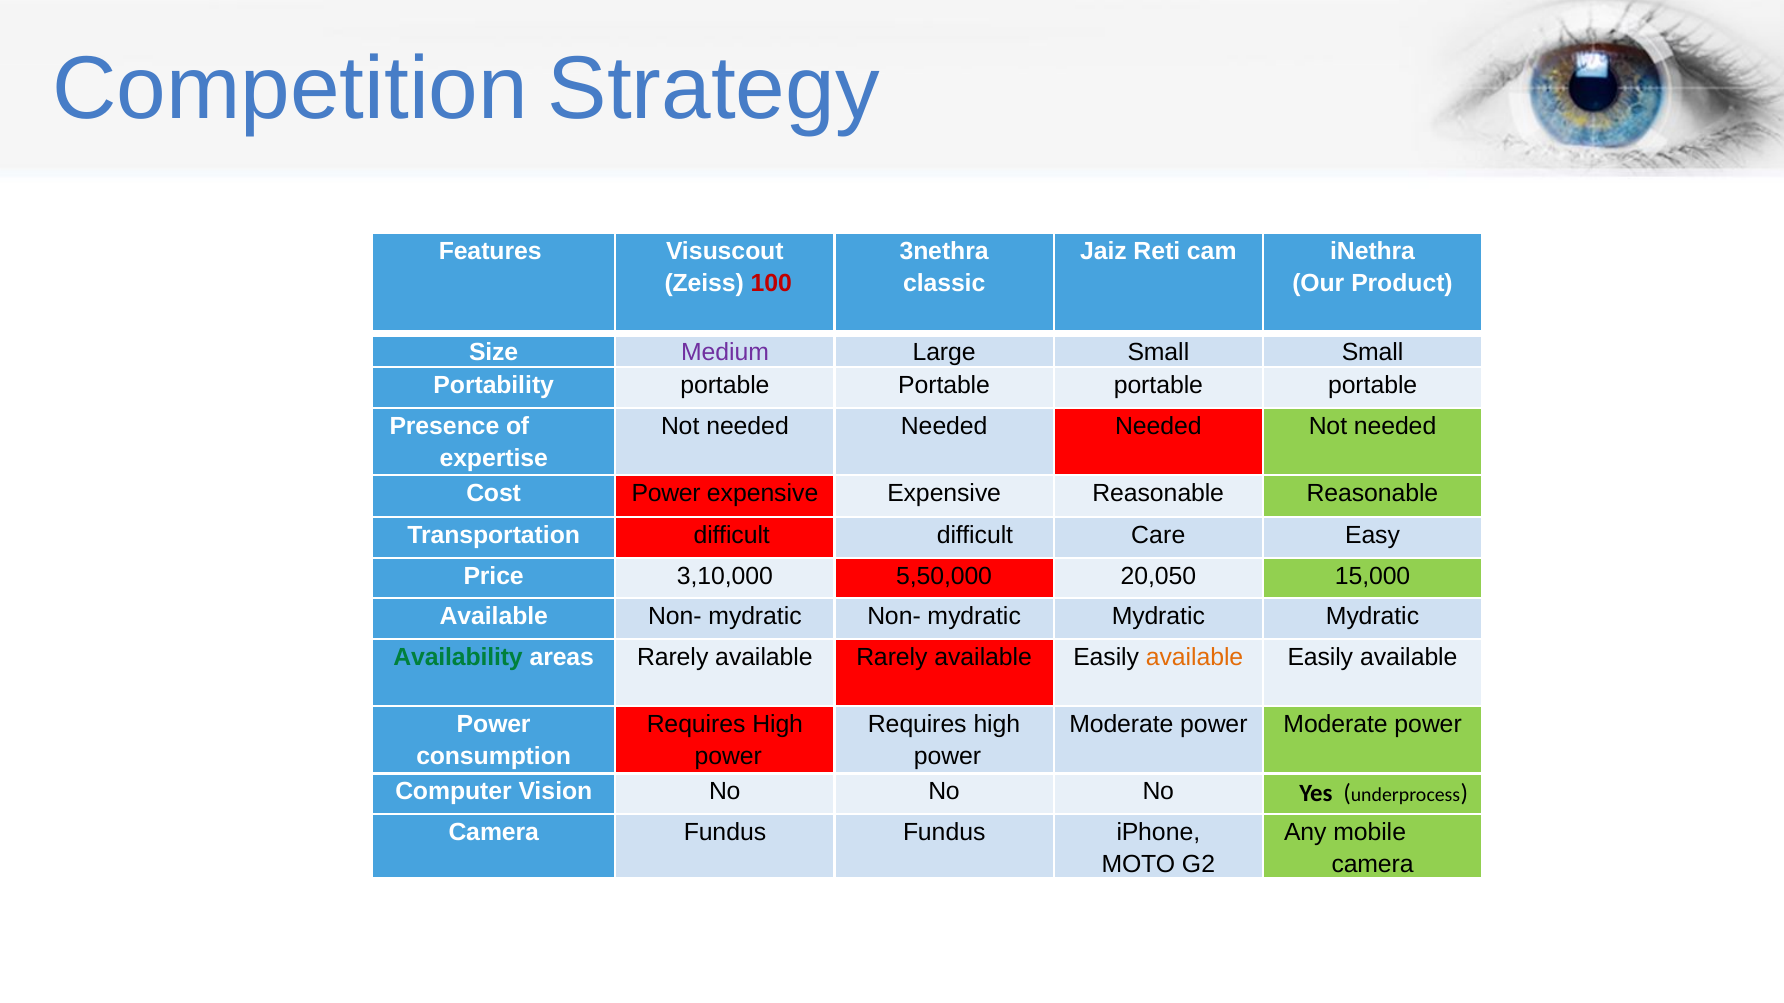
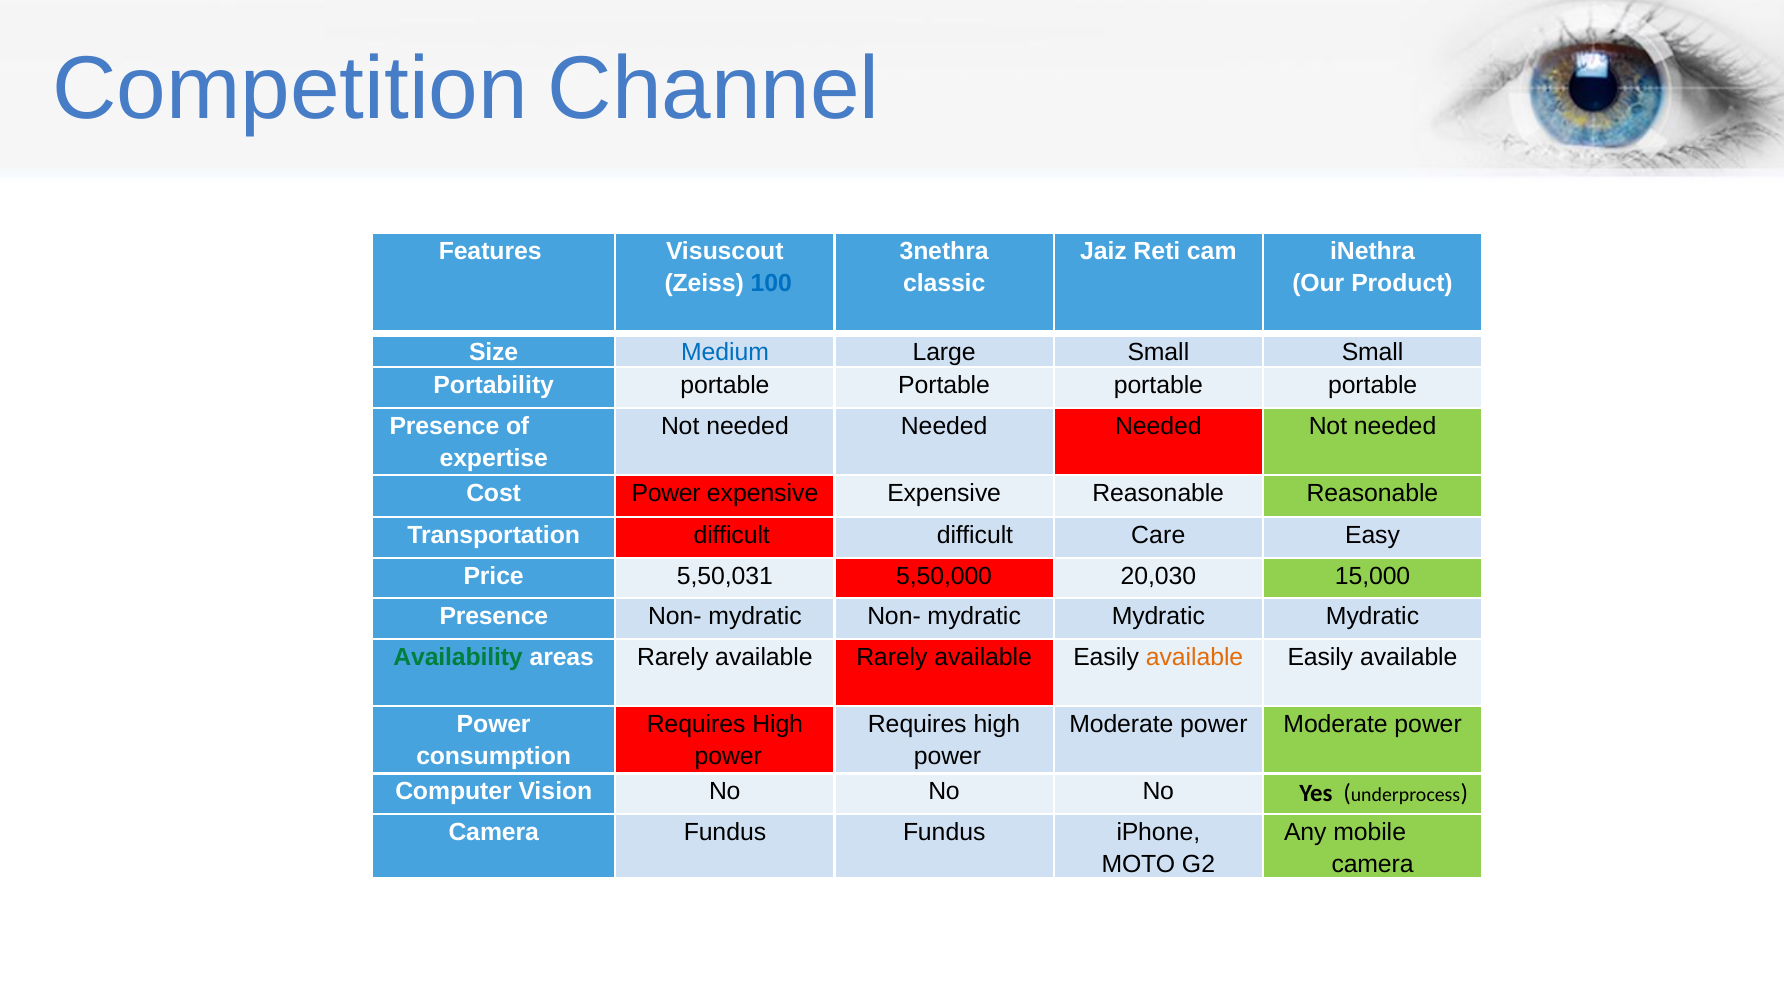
Strategy: Strategy -> Channel (714, 89)
100 colour: red -> blue (771, 284)
Medium colour: purple -> blue (725, 352)
3,10,000: 3,10,000 -> 5,50,031 (725, 576)
20,050: 20,050 -> 20,030 (1158, 576)
Available: Available -> Presence (494, 617)
